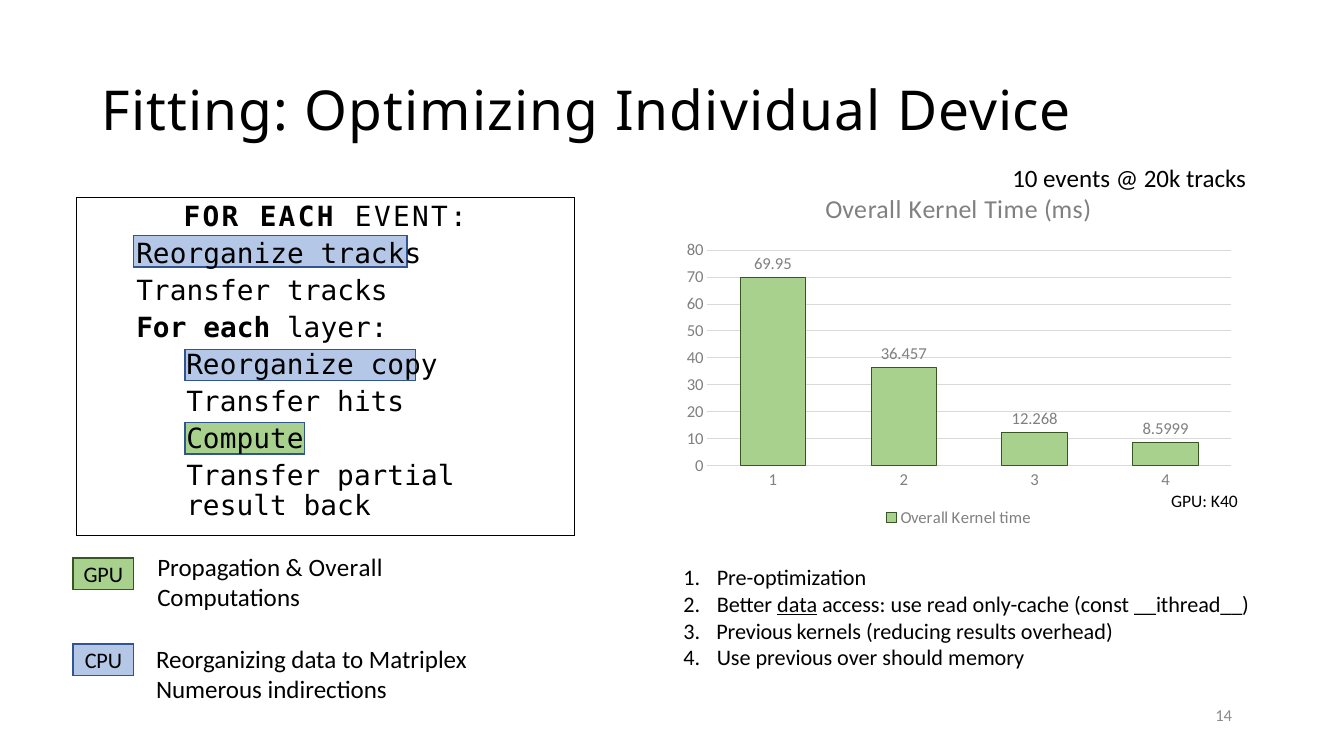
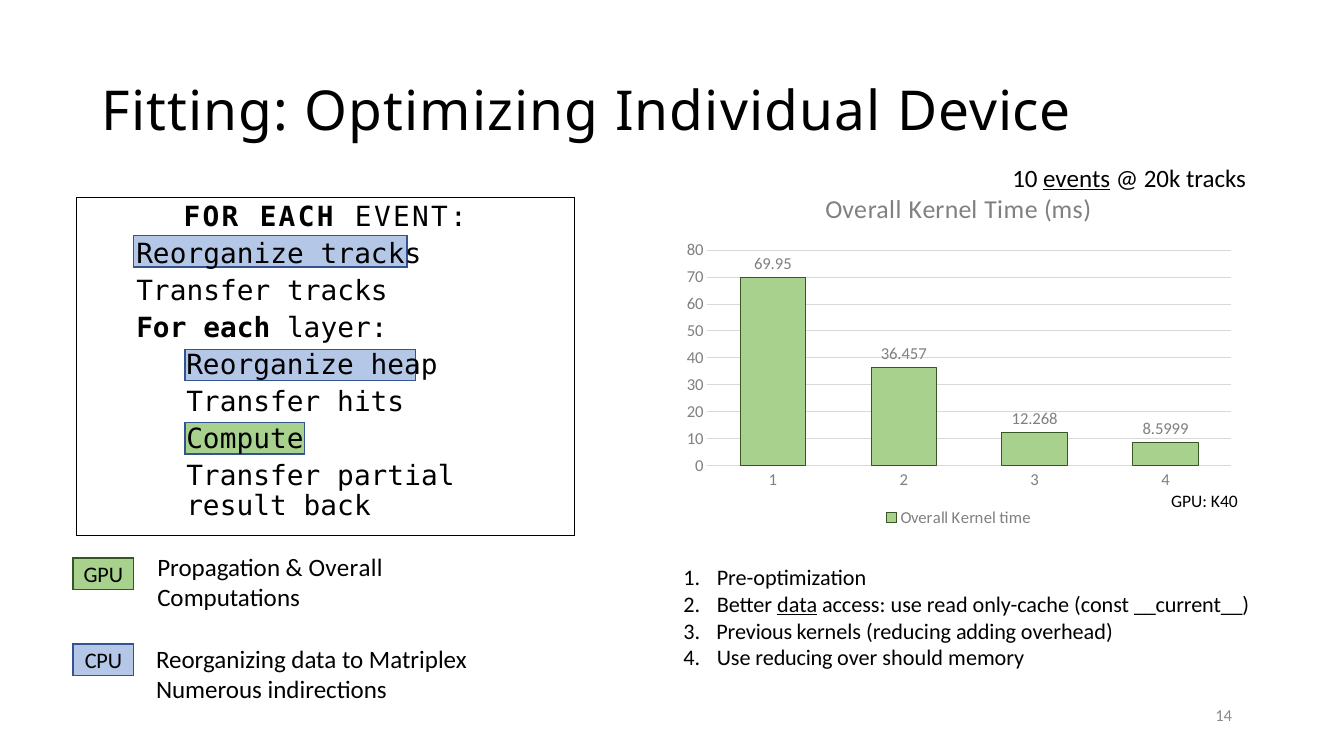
events underline: none -> present (1077, 179)
copy: copy -> heap (404, 365)
__ithread__: __ithread__ -> __current__ (1192, 606)
results: results -> adding (986, 632)
Use previous: previous -> reducing (794, 659)
